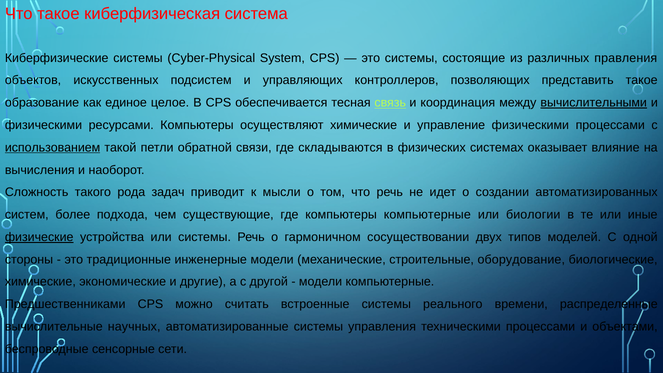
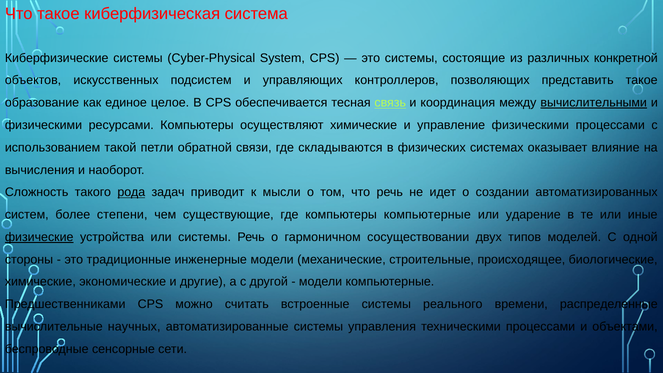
правления: правления -> конкретной (626, 58)
использованием underline: present -> none (53, 147)
рода underline: none -> present (131, 192)
подхода: подхода -> степени (122, 215)
биологии: биологии -> ударение (533, 215)
оборудование: оборудование -> происходящее (521, 259)
